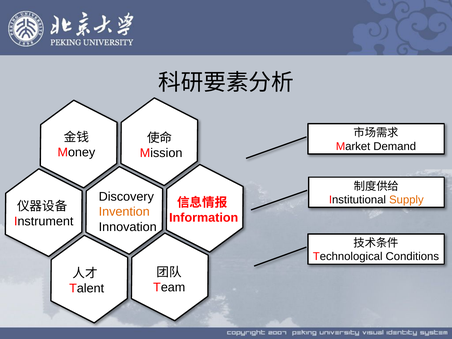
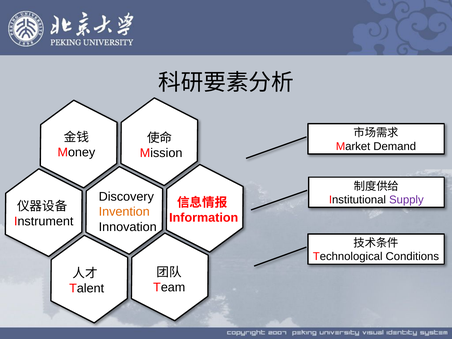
Supply colour: orange -> purple (406, 200)
